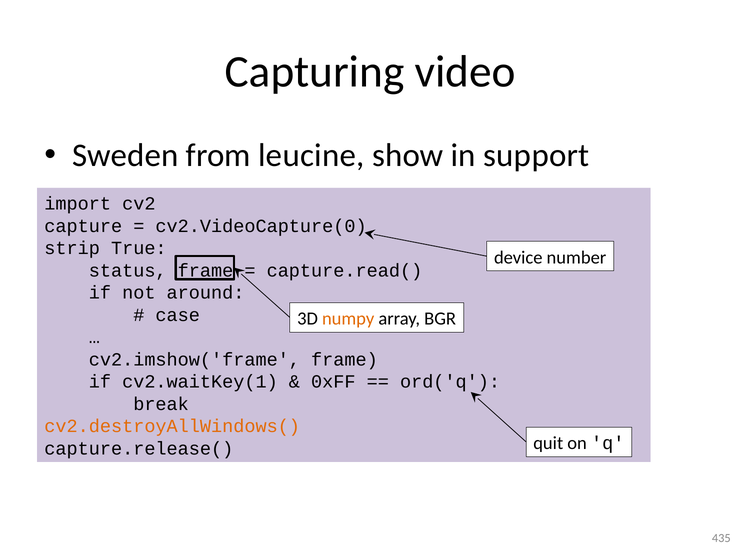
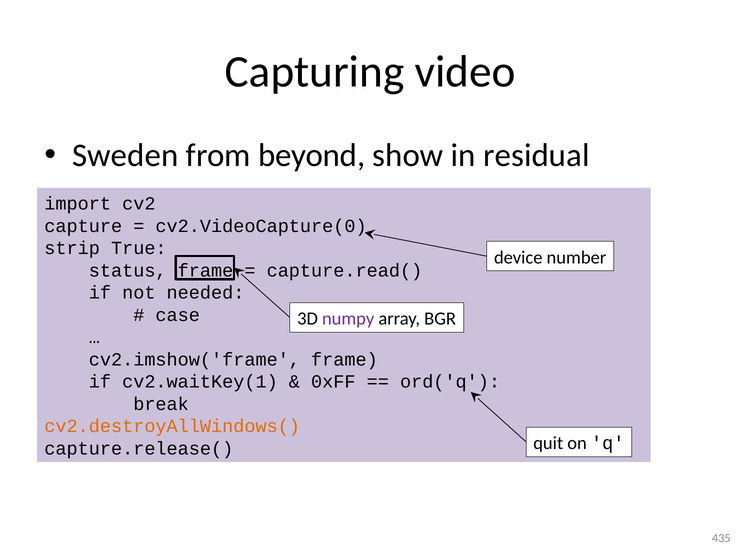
leucine: leucine -> beyond (312, 155)
support: support -> residual (536, 155)
around: around -> needed (206, 293)
numpy colour: orange -> purple (348, 319)
